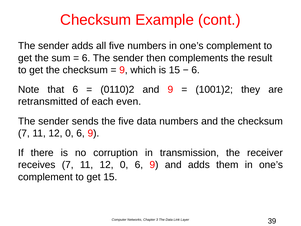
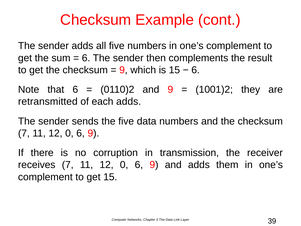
each even: even -> adds (129, 102)
